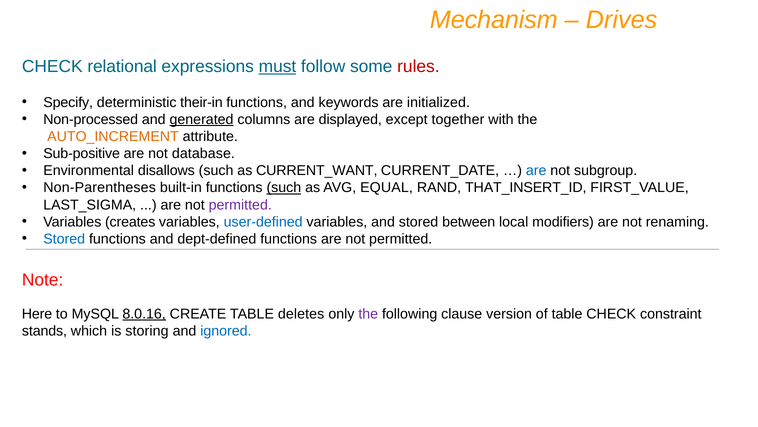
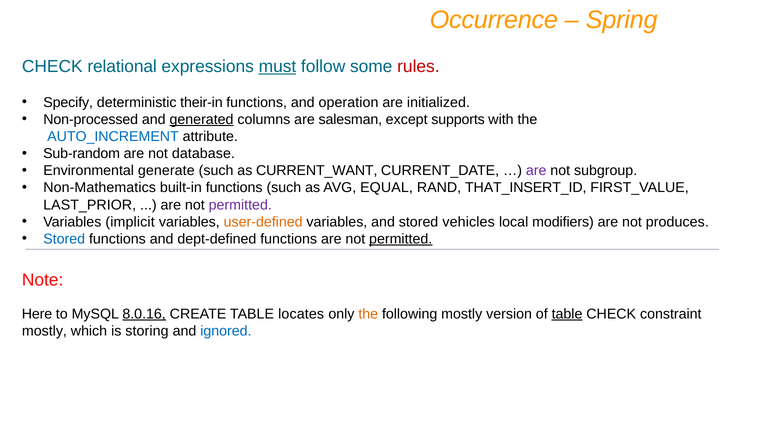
Mechanism: Mechanism -> Occurrence (494, 20)
Drives: Drives -> Spring (622, 20)
keywords: keywords -> operation (348, 102)
displayed: displayed -> salesman (350, 119)
together: together -> supports (458, 119)
AUTO_INCREMENT colour: orange -> blue (113, 136)
Sub-positive: Sub-positive -> Sub-random (82, 153)
disallows: disallows -> generate (166, 170)
are colour: blue -> purple (536, 170)
Non-Parentheses: Non-Parentheses -> Non-Mathematics (100, 188)
such underline: present -> none (284, 188)
LAST_SIGMA: LAST_SIGMA -> LAST_PRIOR (90, 205)
creates: creates -> implicit (130, 222)
user-defined colour: blue -> orange (263, 222)
between: between -> vehicles (469, 222)
renaming: renaming -> produces (677, 222)
permitted underline: none -> present (401, 239)
deletes: deletes -> locates (301, 313)
the colour: purple -> orange (368, 313)
following clause: clause -> mostly (462, 313)
table underline: none -> present (567, 313)
stands: stands -> mostly (44, 330)
